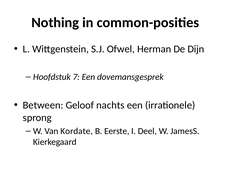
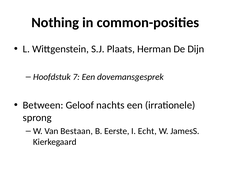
Ofwel: Ofwel -> Plaats (121, 49)
Kordate: Kordate -> Bestaan (77, 131)
Deel: Deel -> Echt (147, 131)
